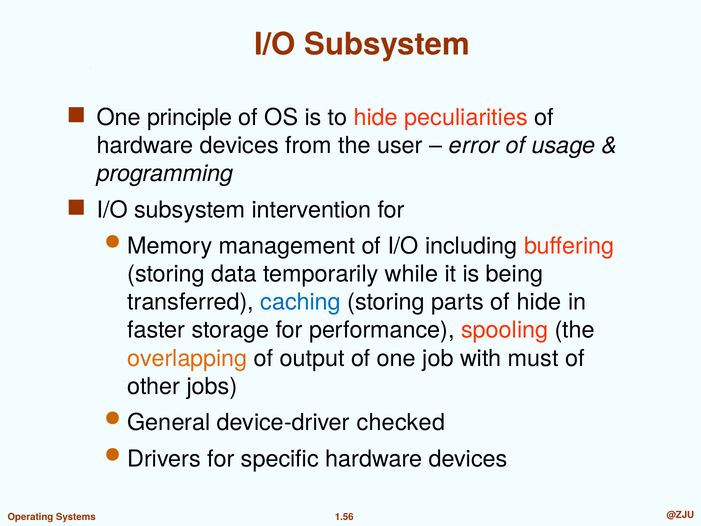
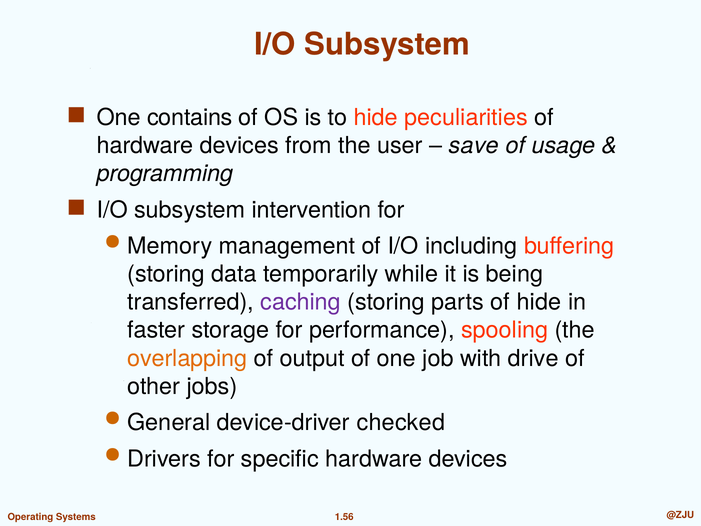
principle: principle -> contains (190, 118)
error: error -> save (474, 146)
caching colour: blue -> purple (301, 302)
must: must -> drive (533, 358)
